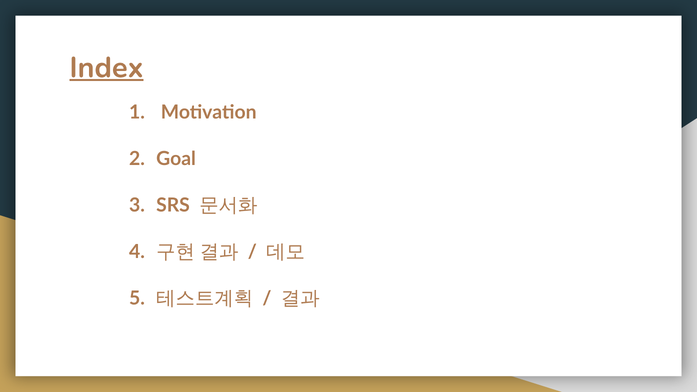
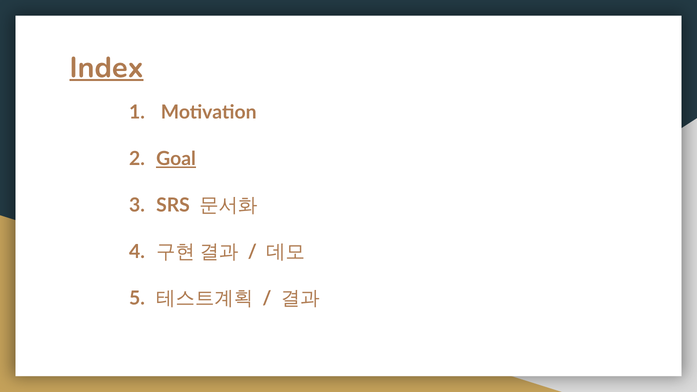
Goal underline: none -> present (176, 159)
